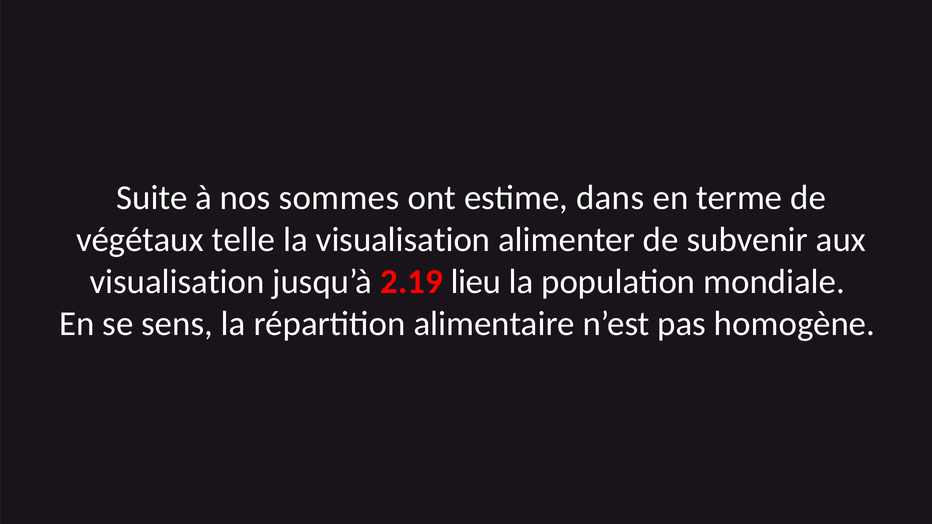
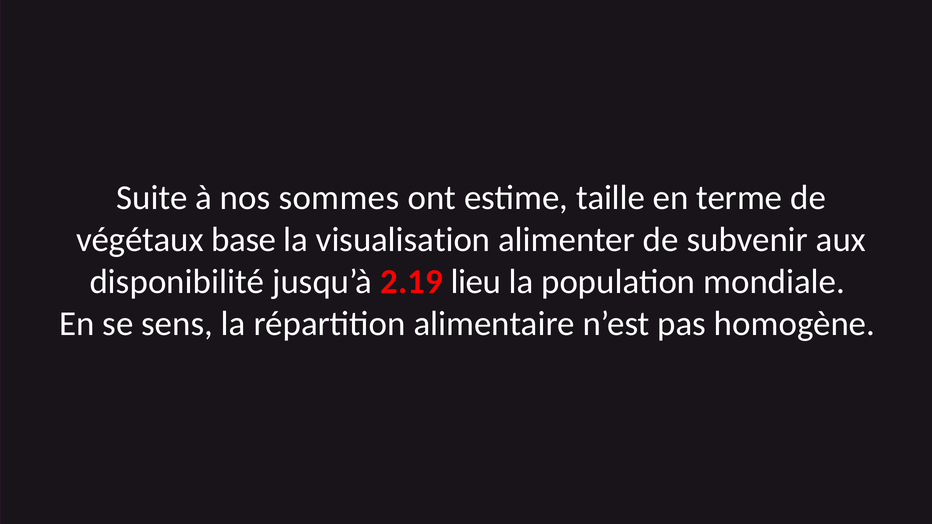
dans: dans -> taille (610, 198)
telle: telle -> base (244, 240)
visualisation: visualisation -> disponibilité (177, 282)
